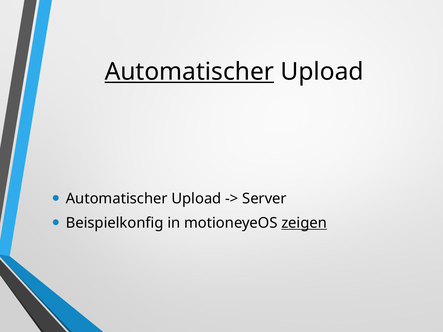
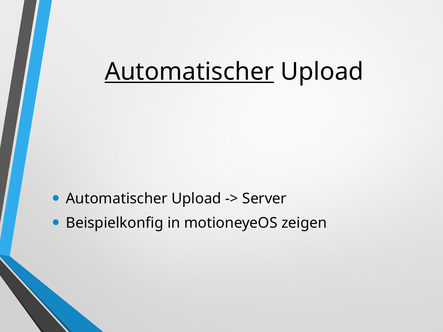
zeigen underline: present -> none (304, 223)
